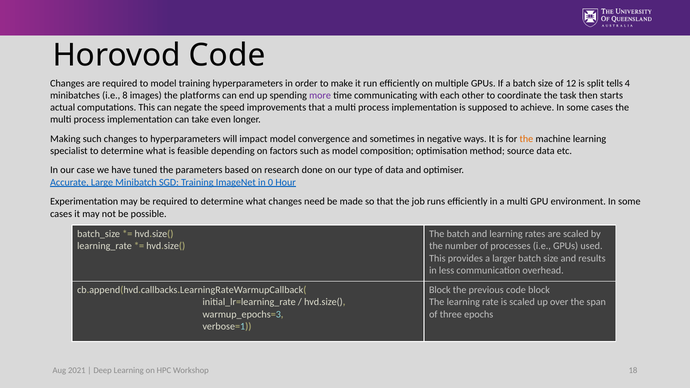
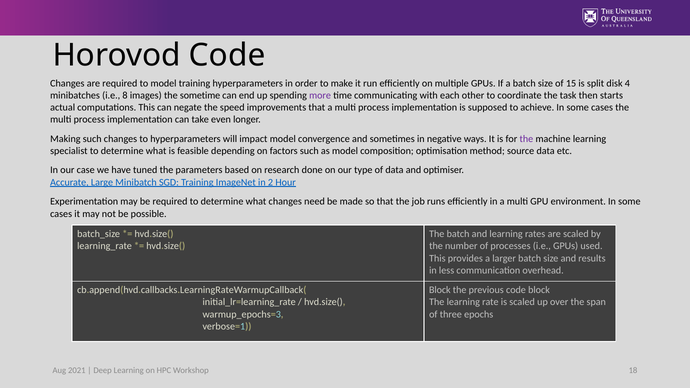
12: 12 -> 15 (571, 83)
tells: tells -> disk (615, 83)
platforms: platforms -> sometime (200, 95)
the colour: orange -> purple (526, 139)
0: 0 -> 2 (271, 182)
